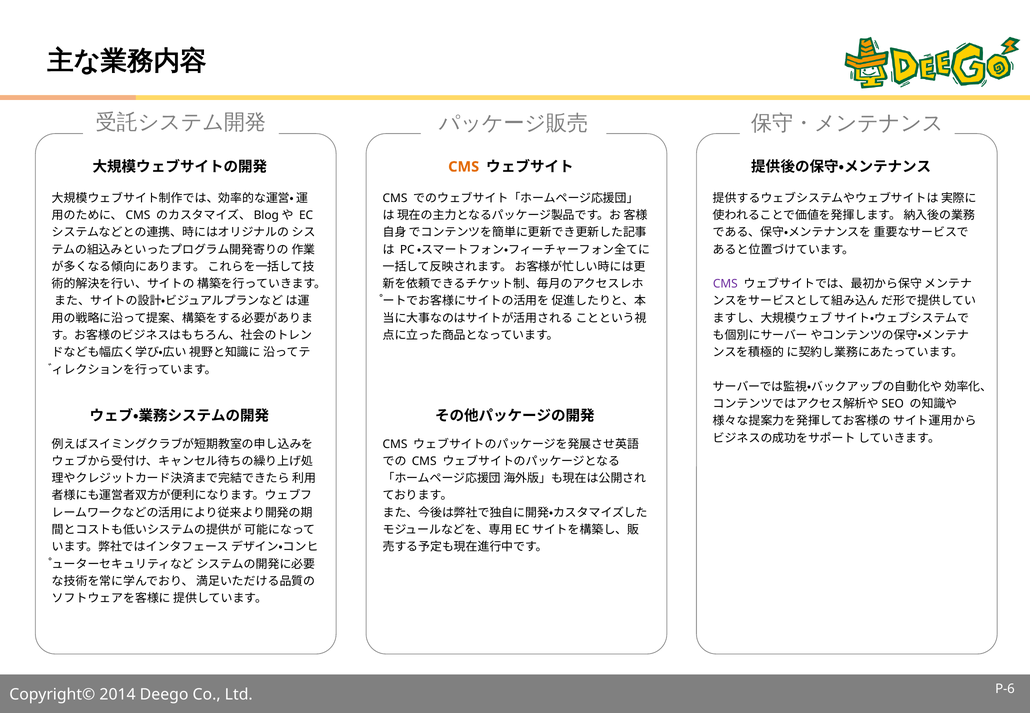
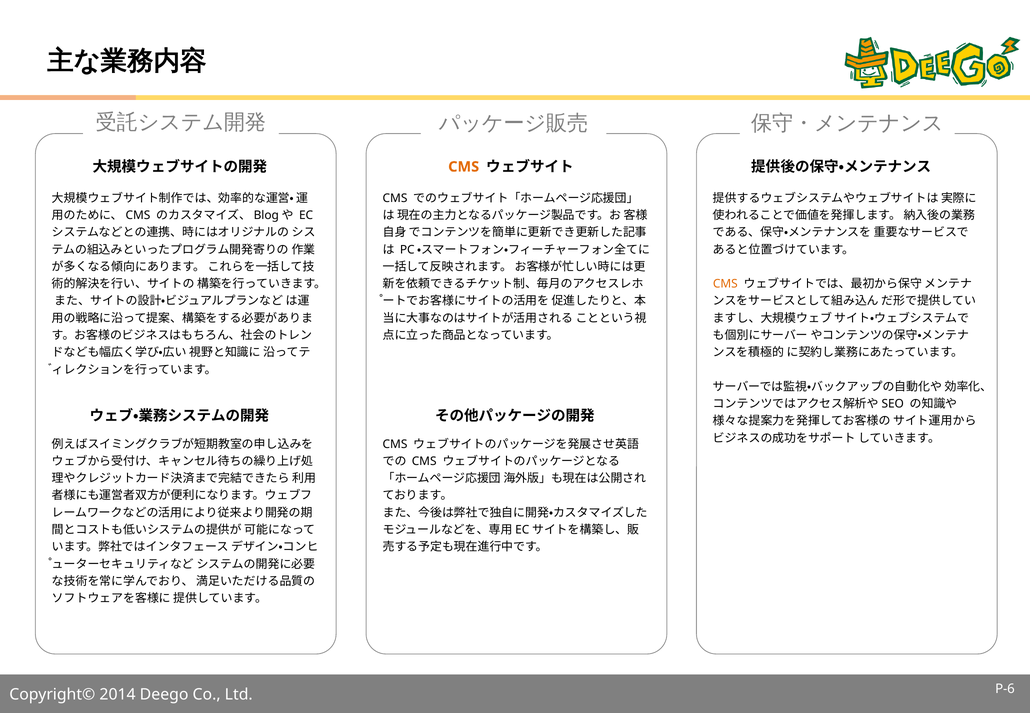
CMS colour: purple -> orange (725, 284)
